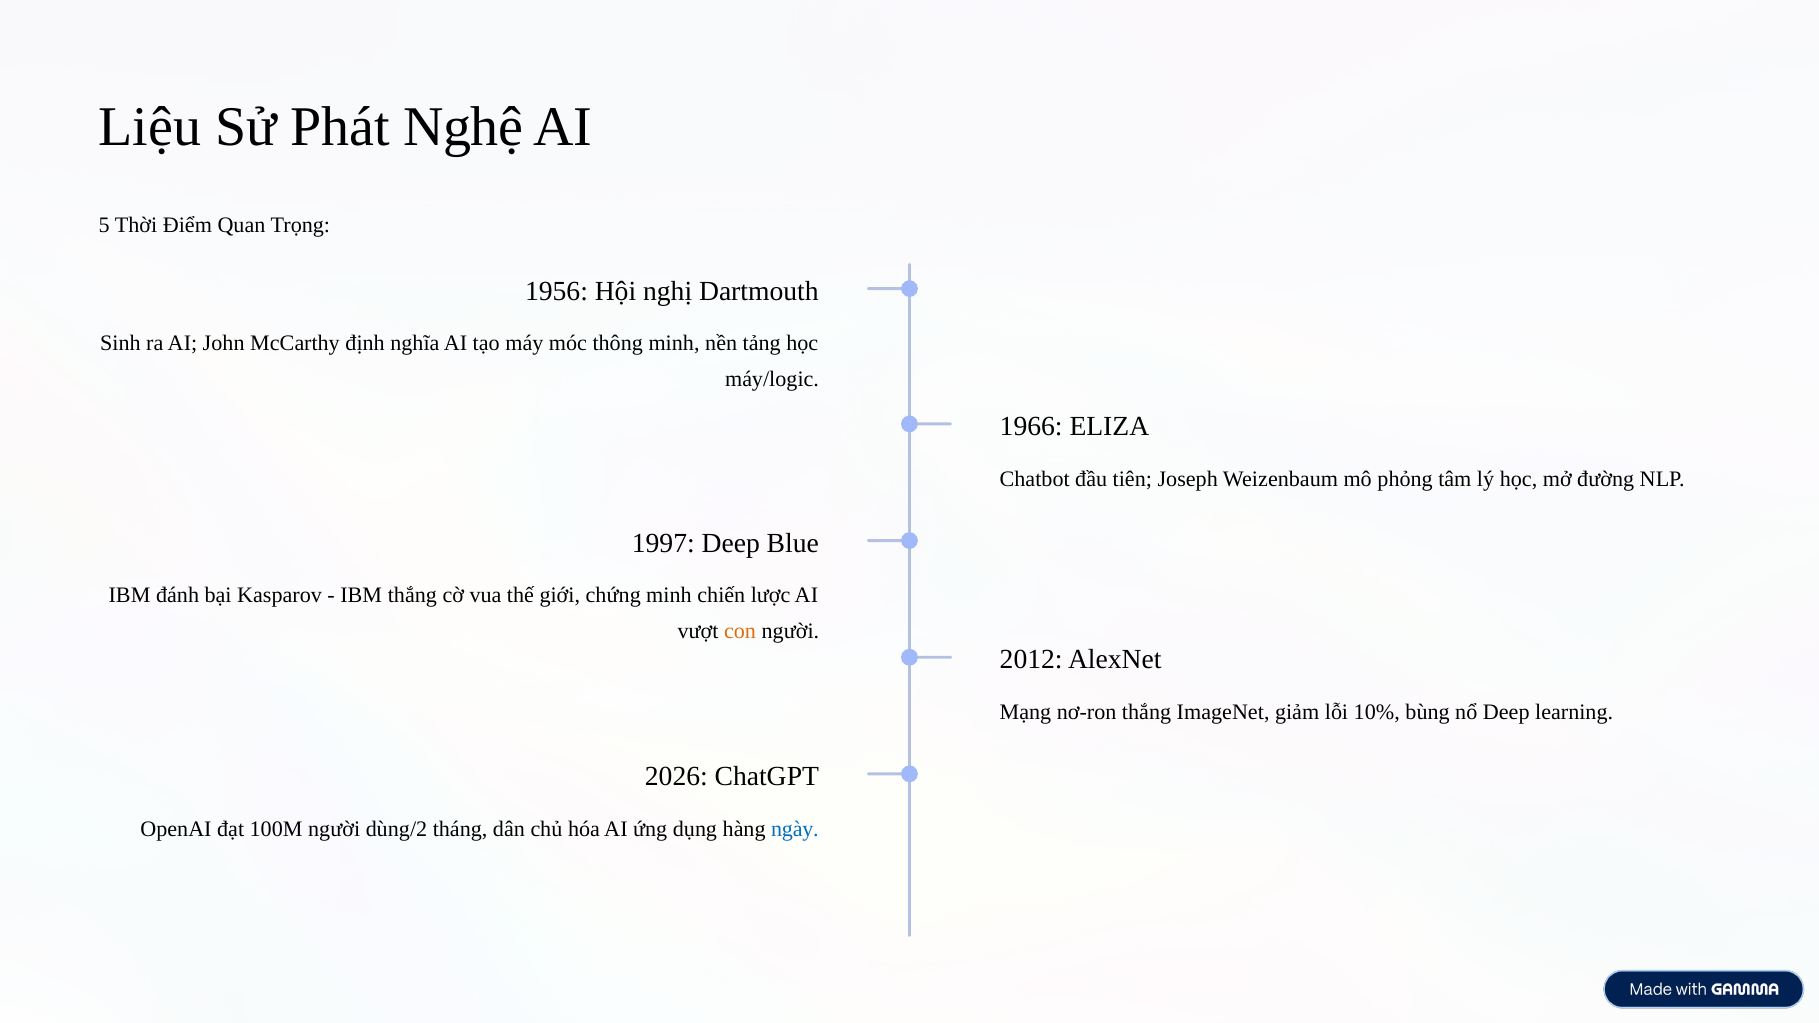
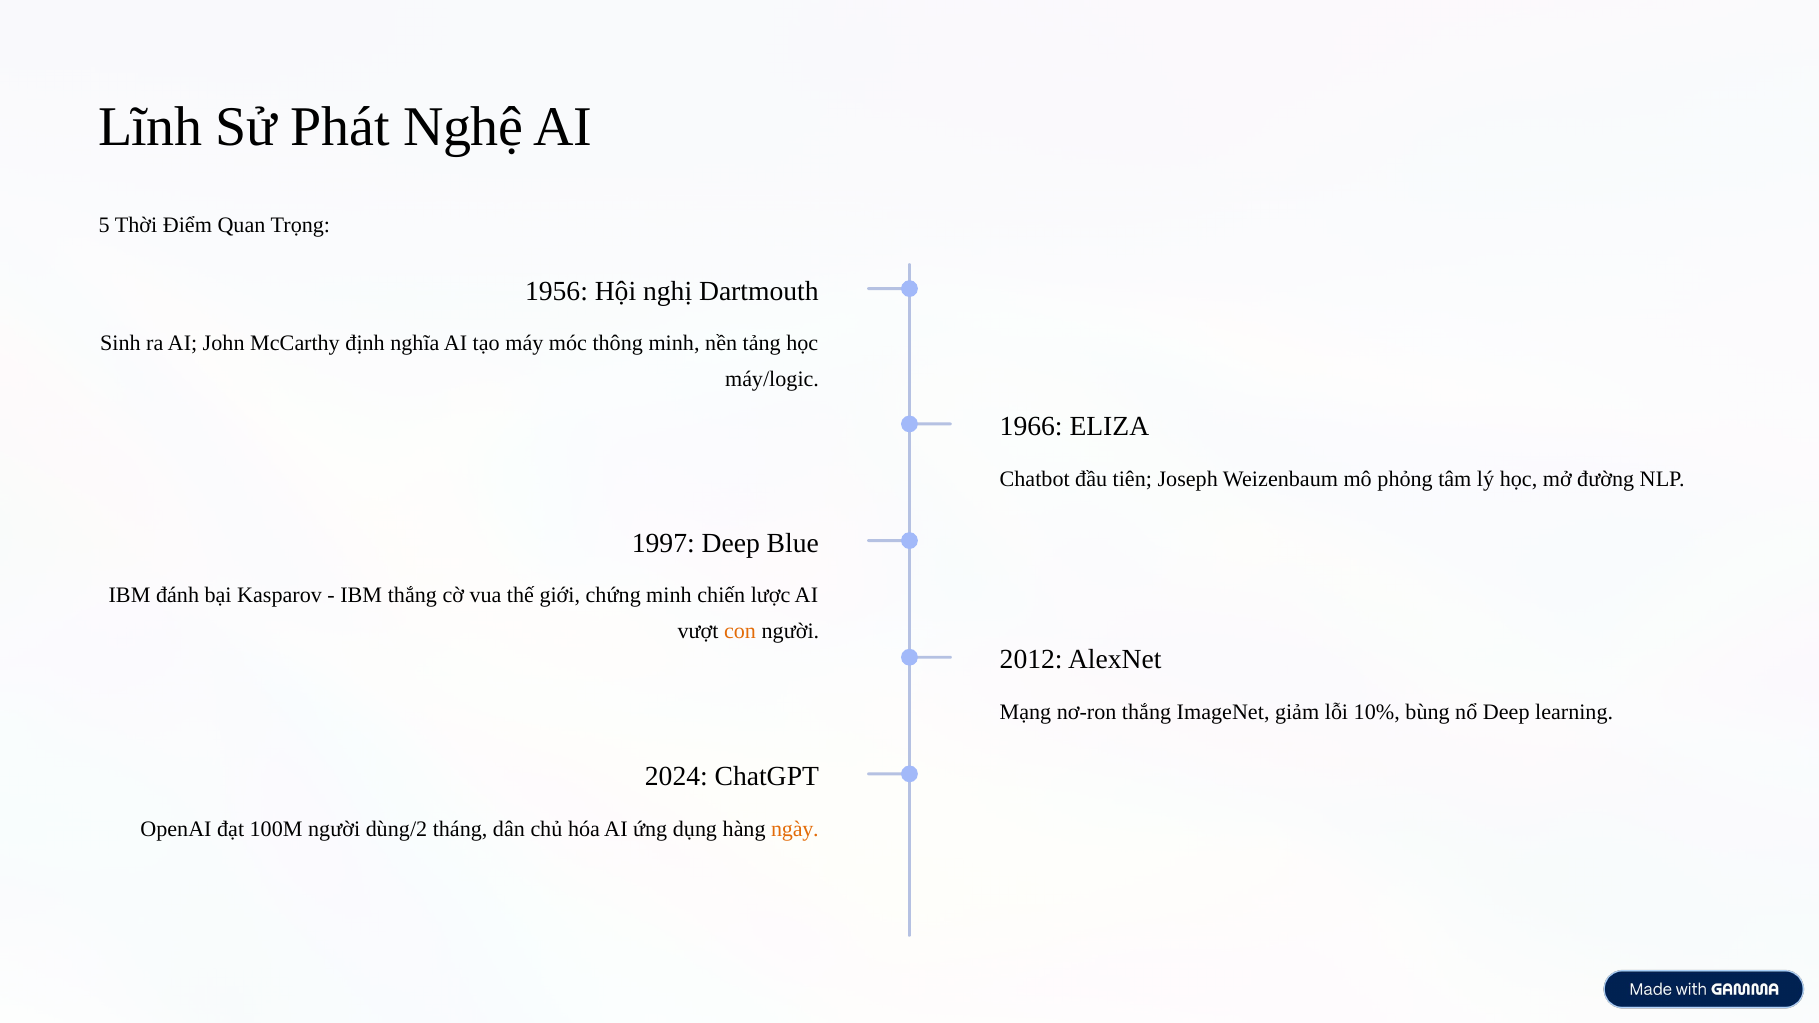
Liệu: Liệu -> Lĩnh (150, 127)
2026: 2026 -> 2024 (676, 777)
ngày colour: blue -> orange (795, 829)
